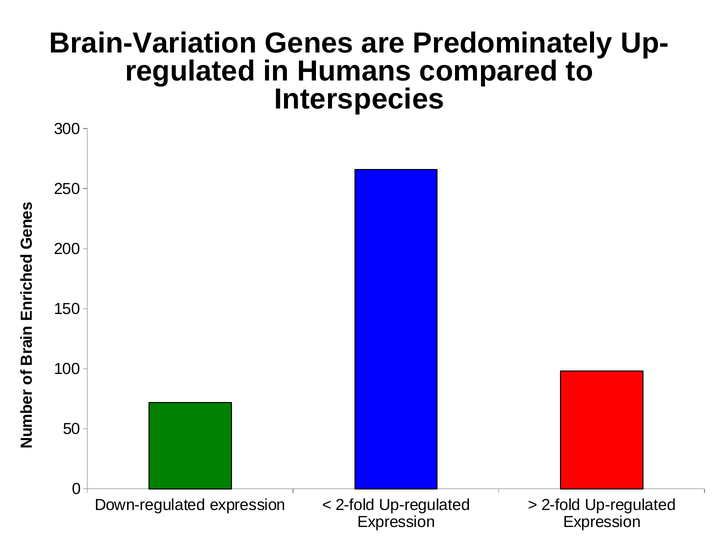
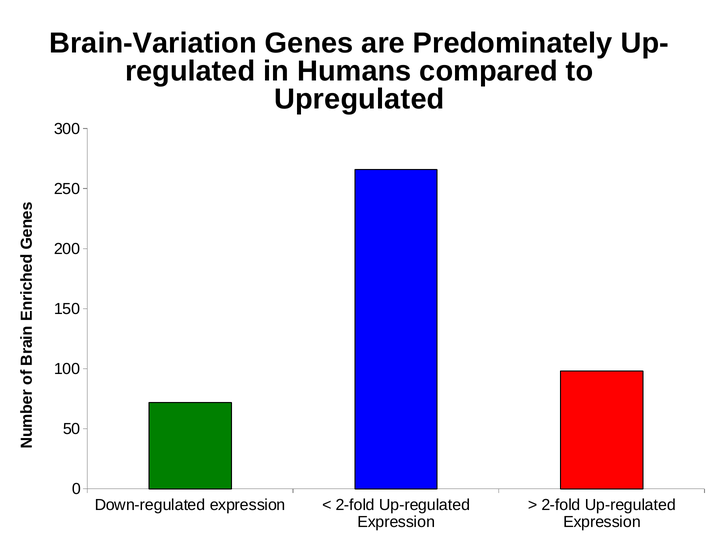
Interspecies: Interspecies -> Upregulated (359, 99)
